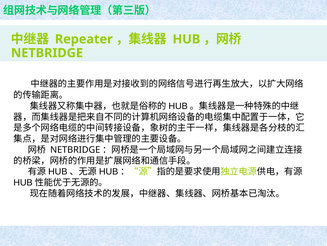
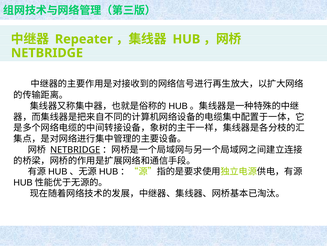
NETBRIDGE underline: none -> present (75, 149)
